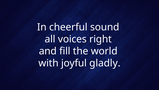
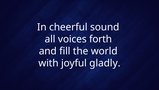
right: right -> forth (101, 39)
